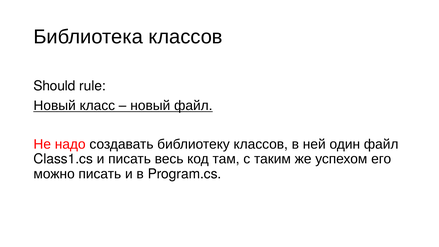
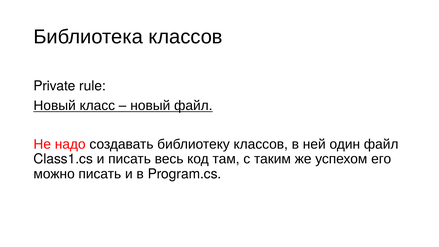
Should: Should -> Private (54, 86)
